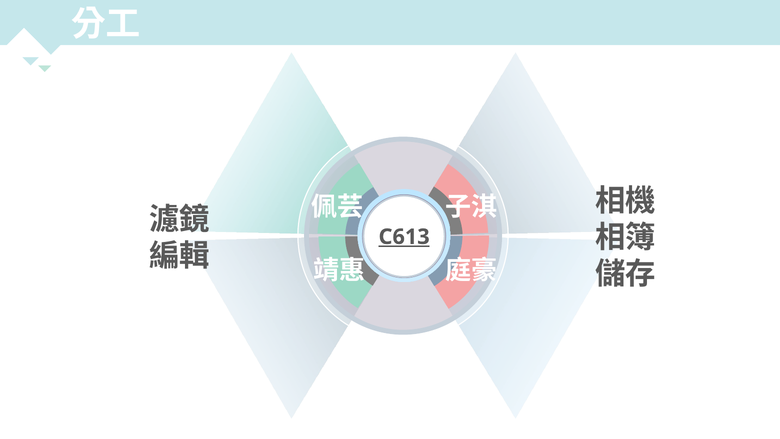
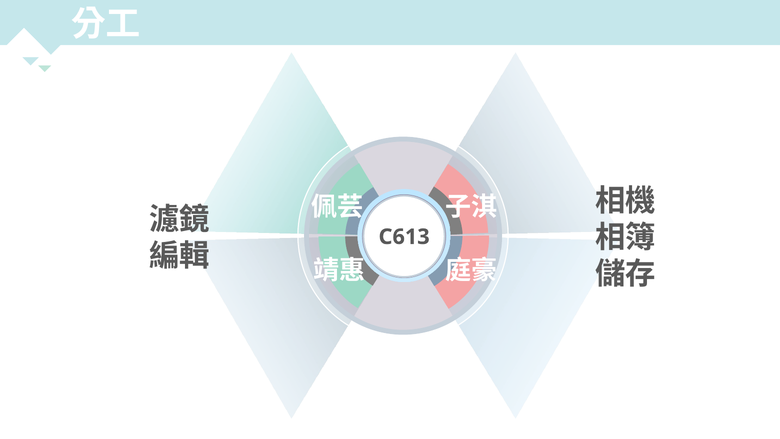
C613 underline: present -> none (404, 237)
